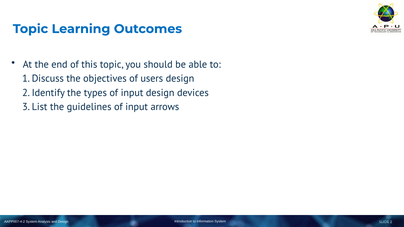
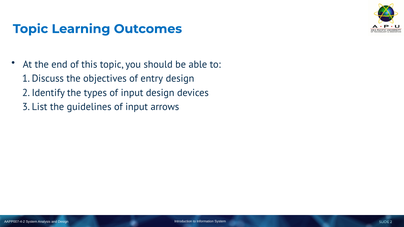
users: users -> entry (152, 79)
